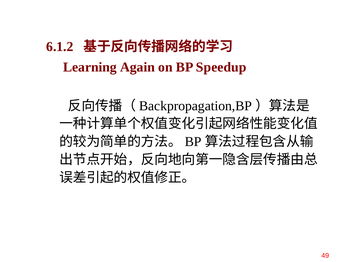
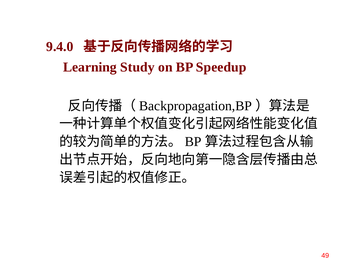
6.1.2: 6.1.2 -> 9.4.0 (60, 47)
Again: Again -> Study (137, 67)
